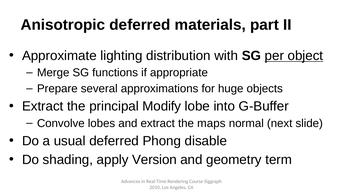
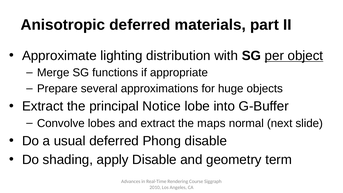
Modify: Modify -> Notice (162, 106)
apply Version: Version -> Disable (154, 160)
